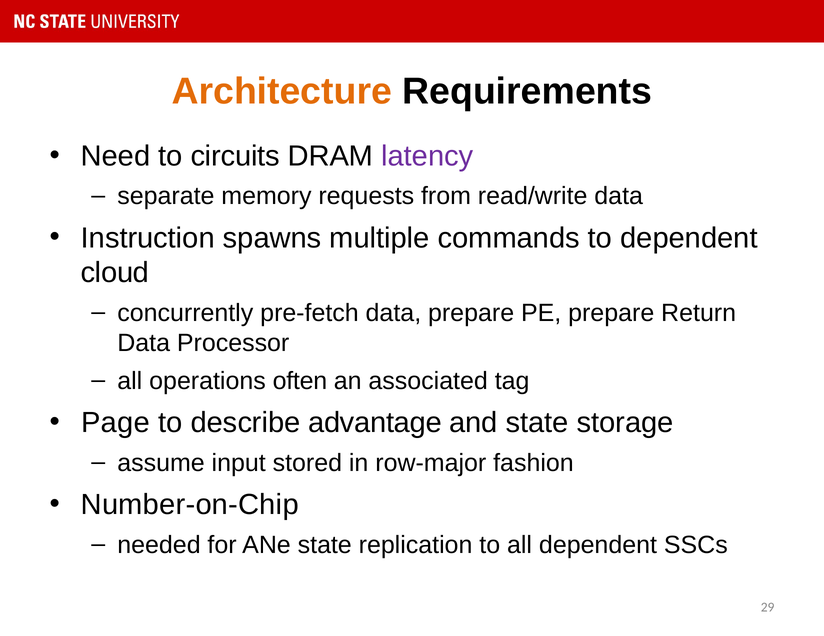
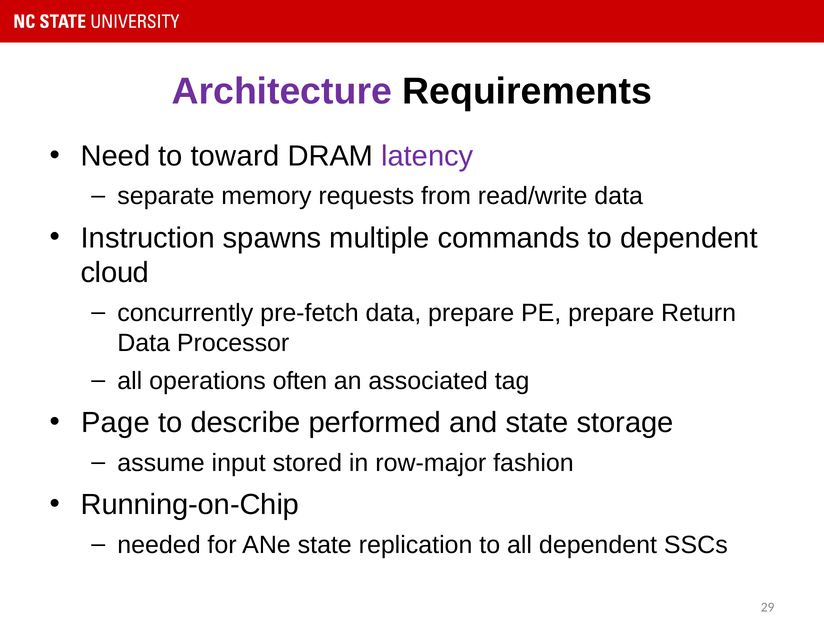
Architecture colour: orange -> purple (282, 92)
circuits: circuits -> toward (235, 156)
advantage: advantage -> performed (375, 423)
Number-on-Chip: Number-on-Chip -> Running-on-Chip (190, 505)
